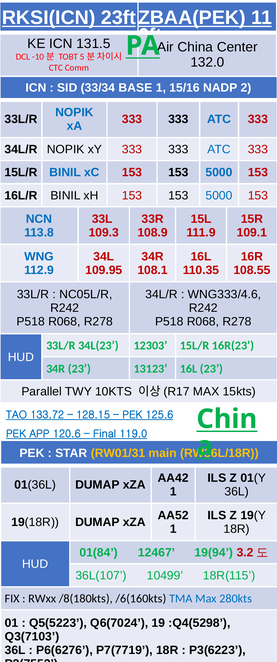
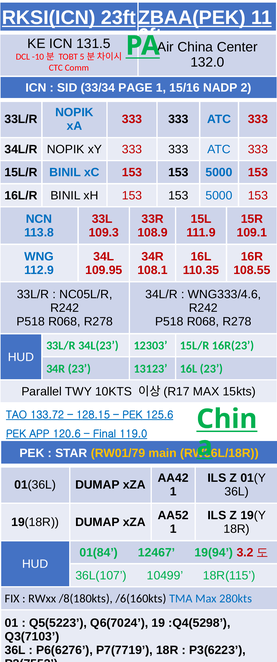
BASE: BASE -> PAGE (136, 88)
RW01/31: RW01/31 -> RW01/79 (118, 454)
